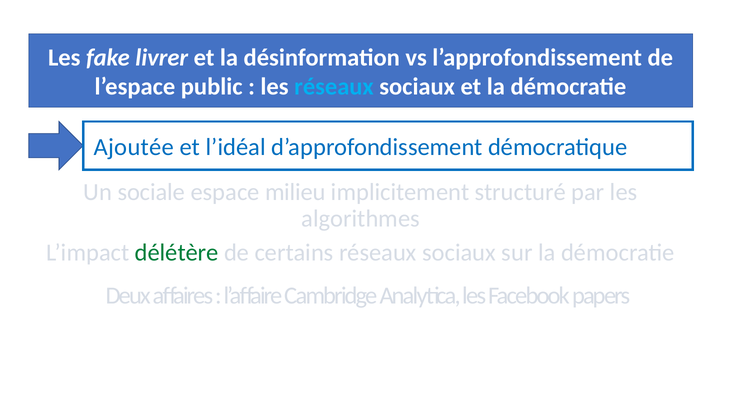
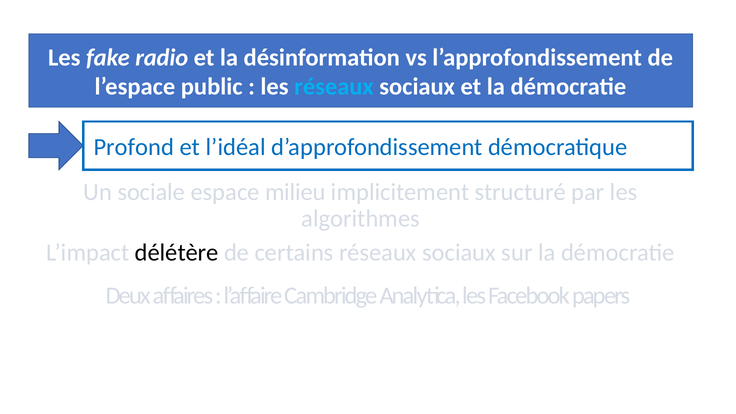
livrer: livrer -> radio (162, 57)
Ajoutée: Ajoutée -> Profond (134, 147)
délétère colour: green -> black (177, 253)
